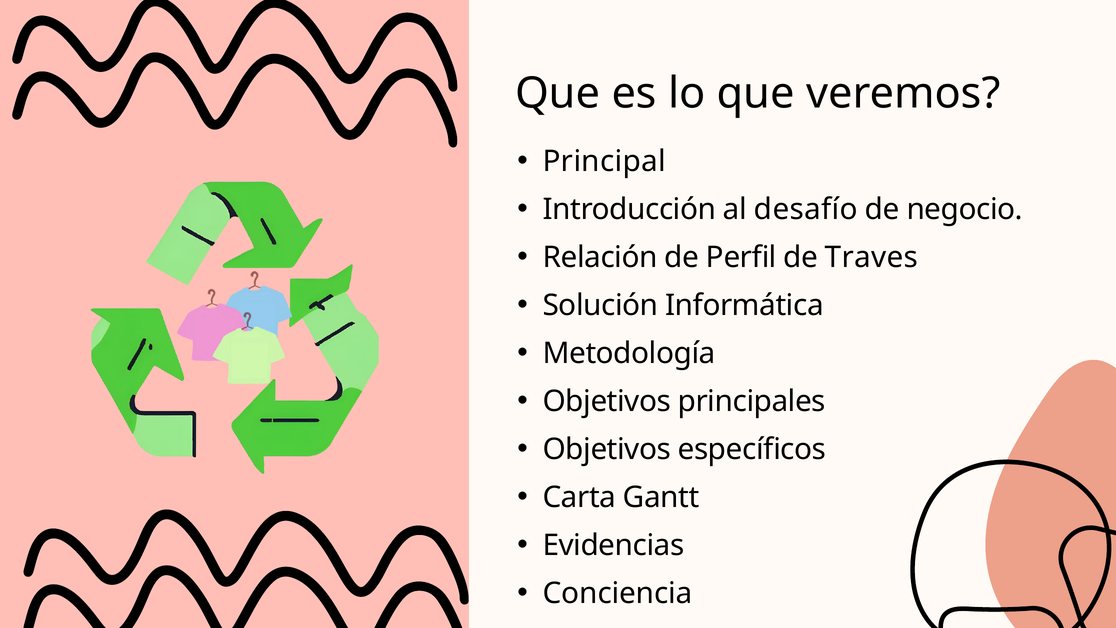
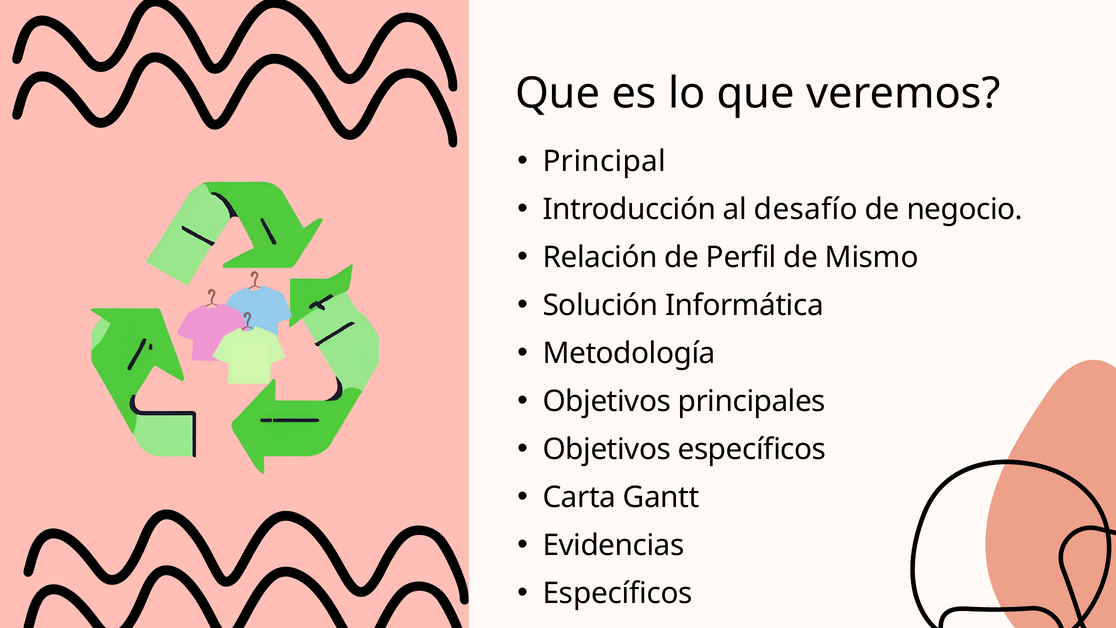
Traves: Traves -> Mismo (872, 257)
Conciencia: Conciencia -> Específicos (618, 593)
